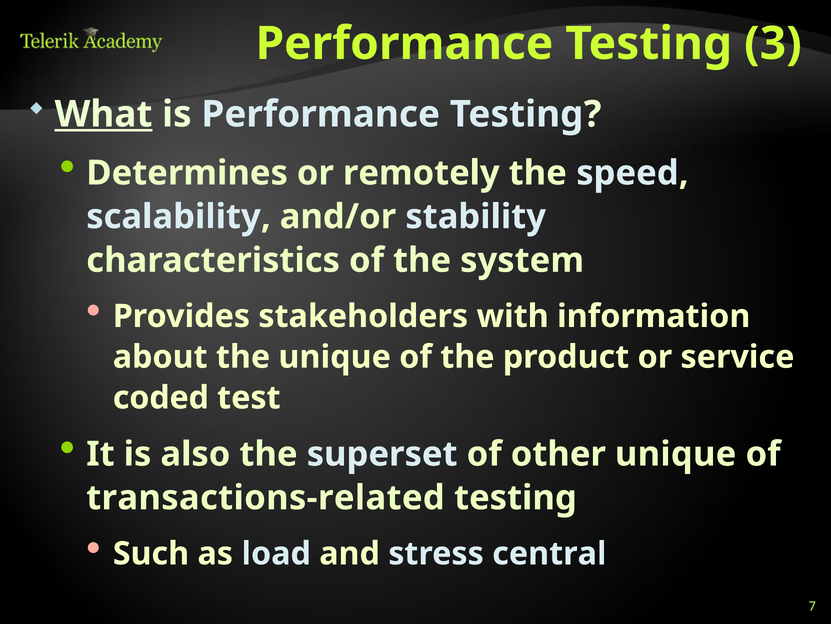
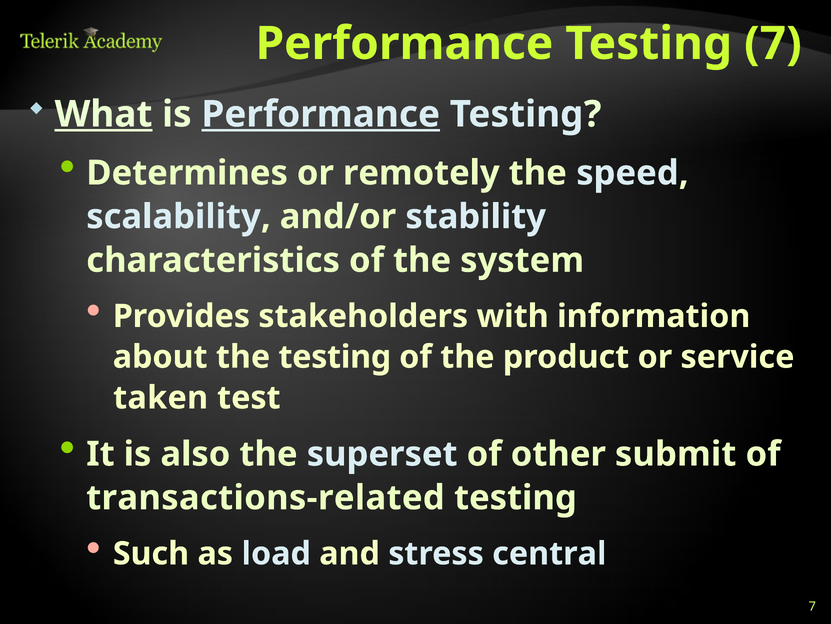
Testing 3: 3 -> 7 (773, 44)
Performance underline: none -> present (321, 114)
the unique: unique -> testing (335, 357)
coded: coded -> taken (161, 397)
other unique: unique -> submit (676, 454)
